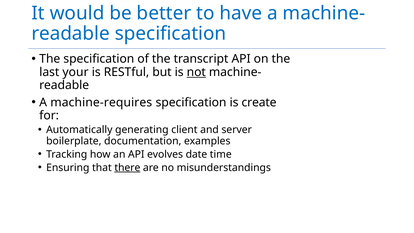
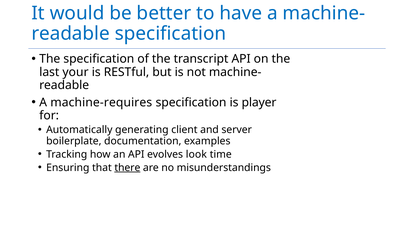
not underline: present -> none (196, 72)
create: create -> player (259, 102)
date: date -> look (196, 154)
